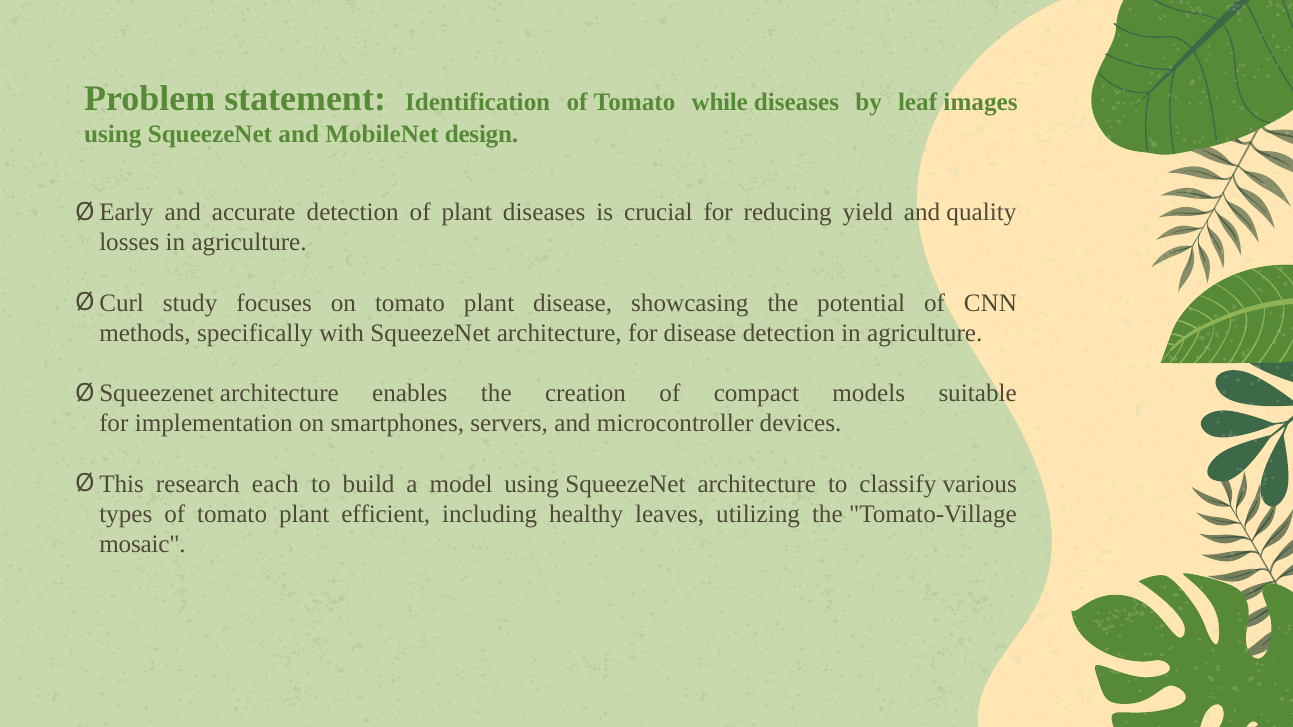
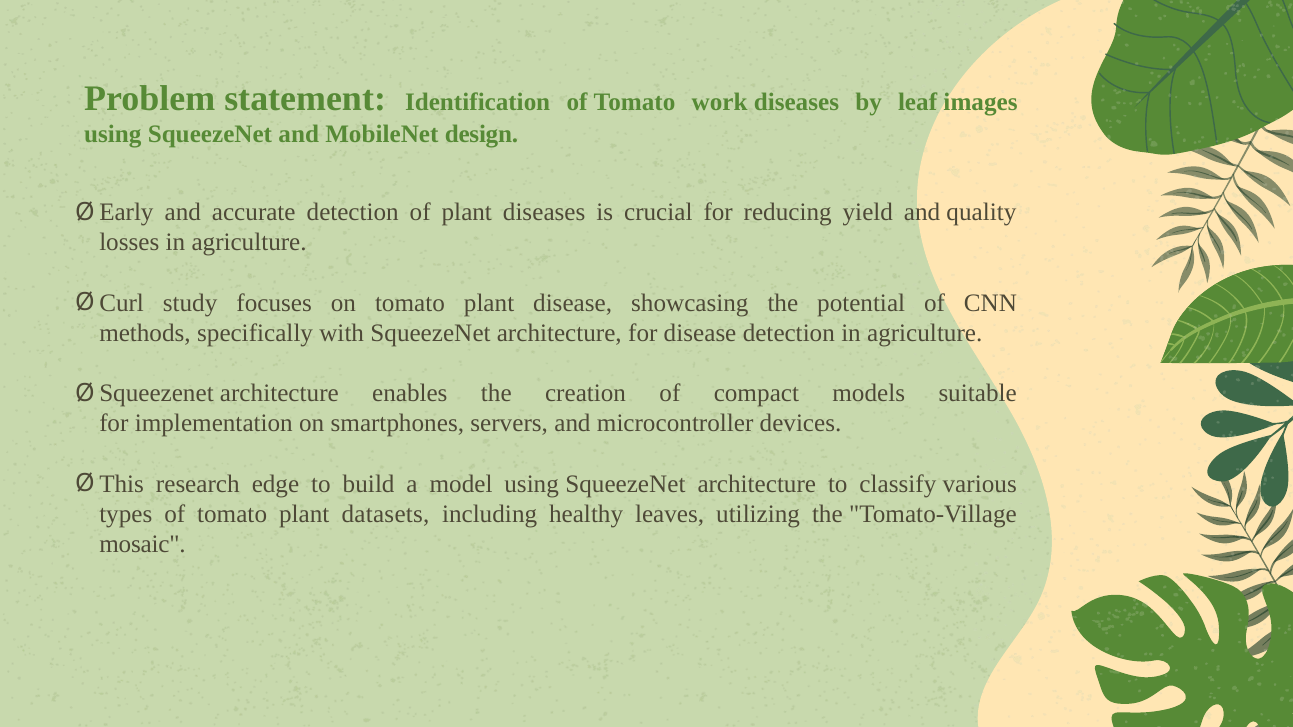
while: while -> work (720, 102)
each: each -> edge (275, 484)
efficient: efficient -> datasets (386, 514)
